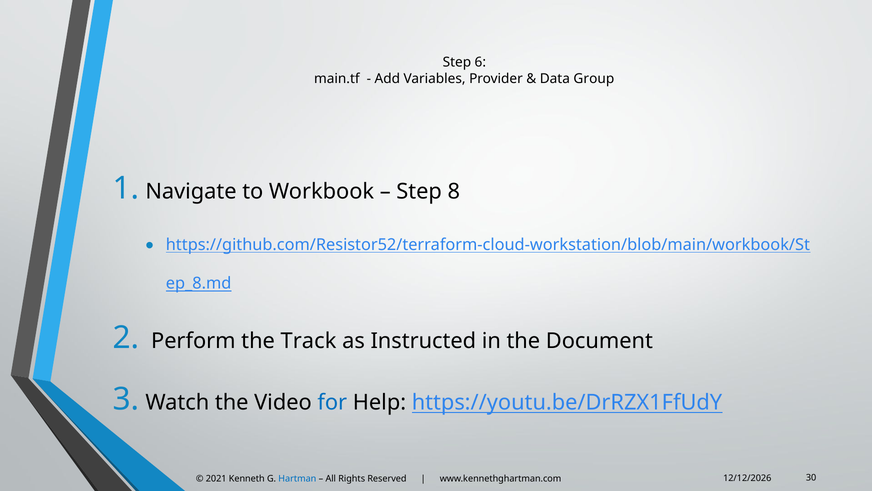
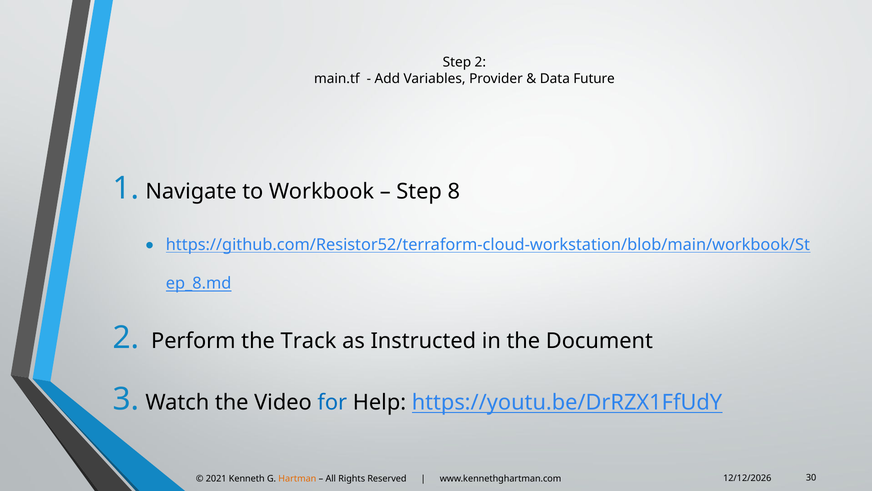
Step 6: 6 -> 2 (480, 62)
Group: Group -> Future (594, 79)
Hartman colour: blue -> orange (297, 478)
